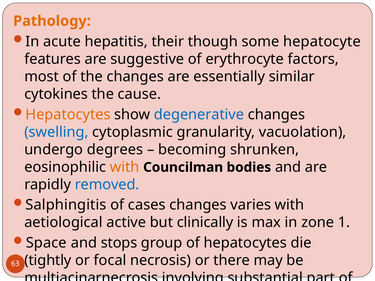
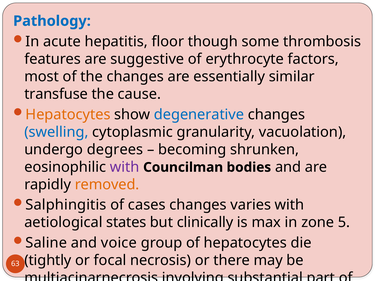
Pathology colour: orange -> blue (52, 21)
their: their -> floor (168, 42)
hepatocyte: hepatocyte -> thrombosis (322, 42)
cytokines: cytokines -> transfuse (56, 94)
with colour: orange -> purple (125, 167)
removed colour: blue -> orange (107, 185)
active: active -> states (126, 223)
1: 1 -> 5 (344, 223)
Space: Space -> Saline (46, 243)
stops: stops -> voice (119, 243)
